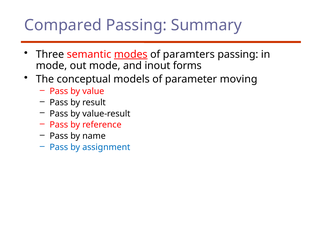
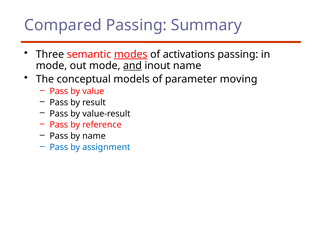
paramters: paramters -> activations (189, 54)
and underline: none -> present (132, 66)
inout forms: forms -> name (187, 66)
